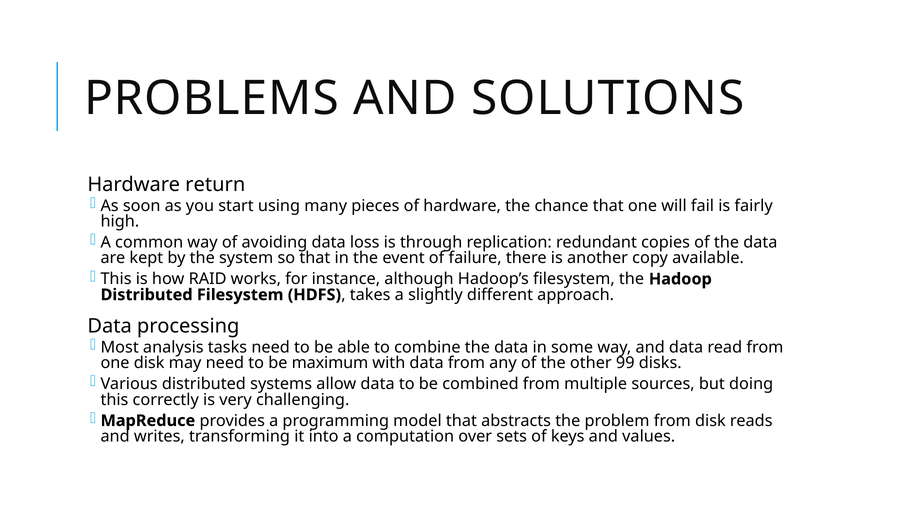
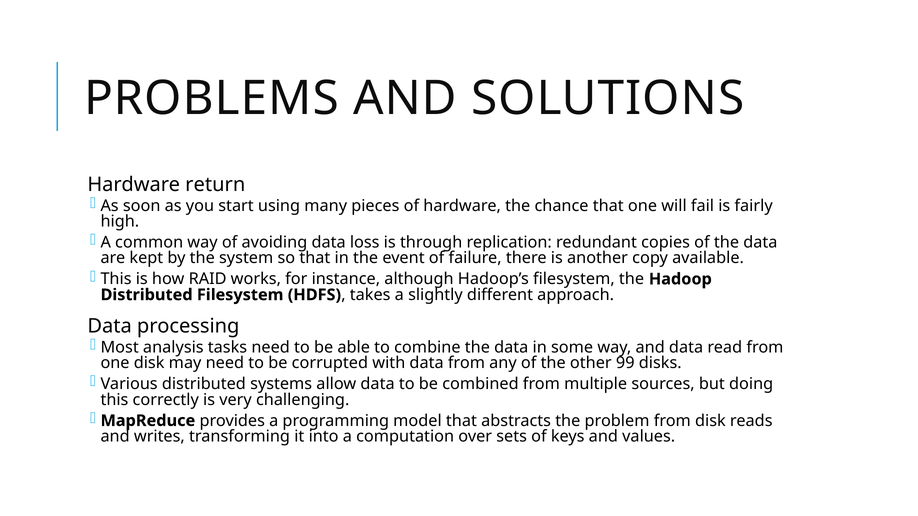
maximum: maximum -> corrupted (330, 363)
